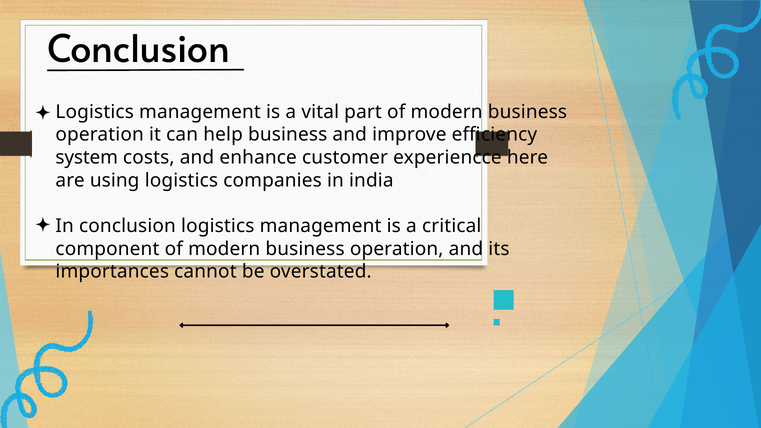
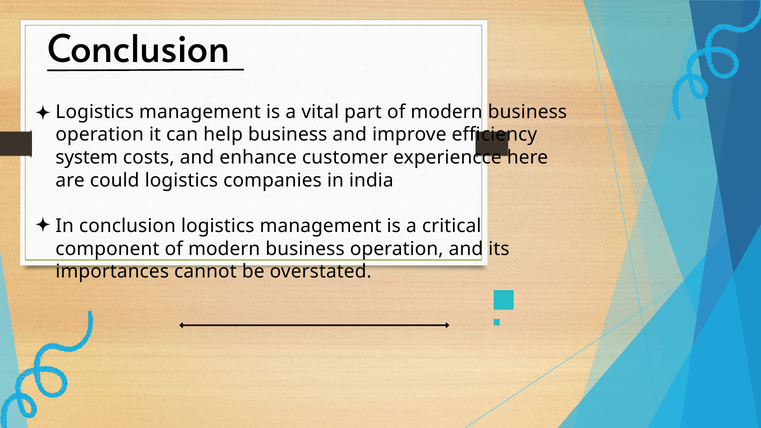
using: using -> could (115, 180)
